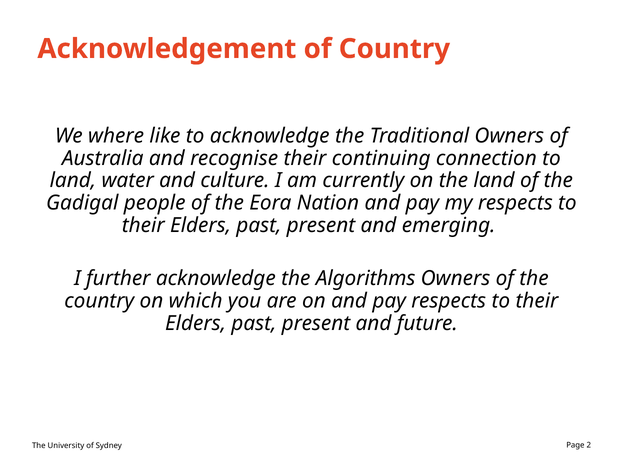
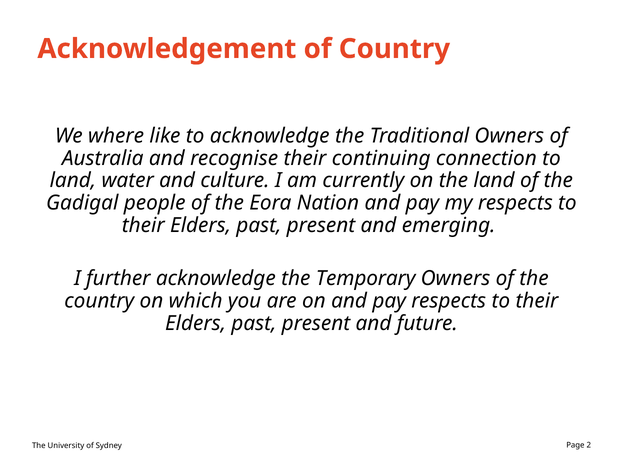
Algorithms: Algorithms -> Temporary (366, 279)
